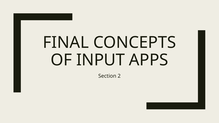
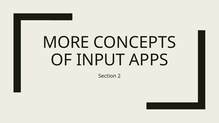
FINAL: FINAL -> MORE (66, 43)
